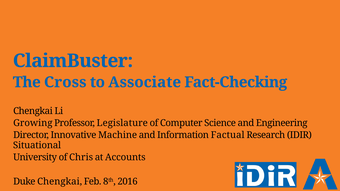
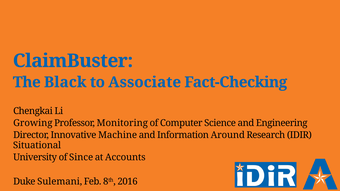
Cross: Cross -> Black (65, 82)
Legislature: Legislature -> Monitoring (122, 123)
Factual: Factual -> Around (228, 135)
Chris: Chris -> Since (81, 158)
Duke Chengkai: Chengkai -> Sulemani (60, 182)
